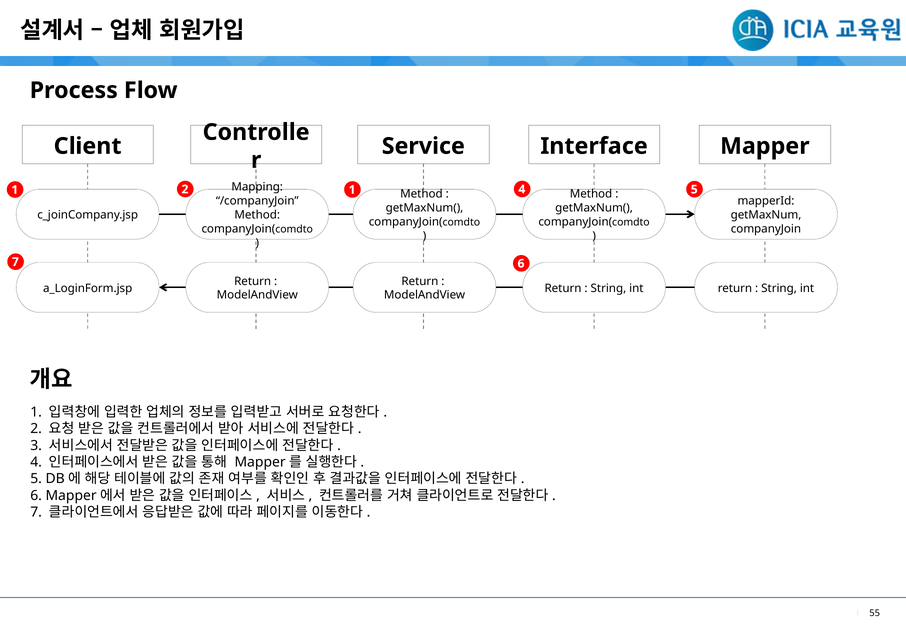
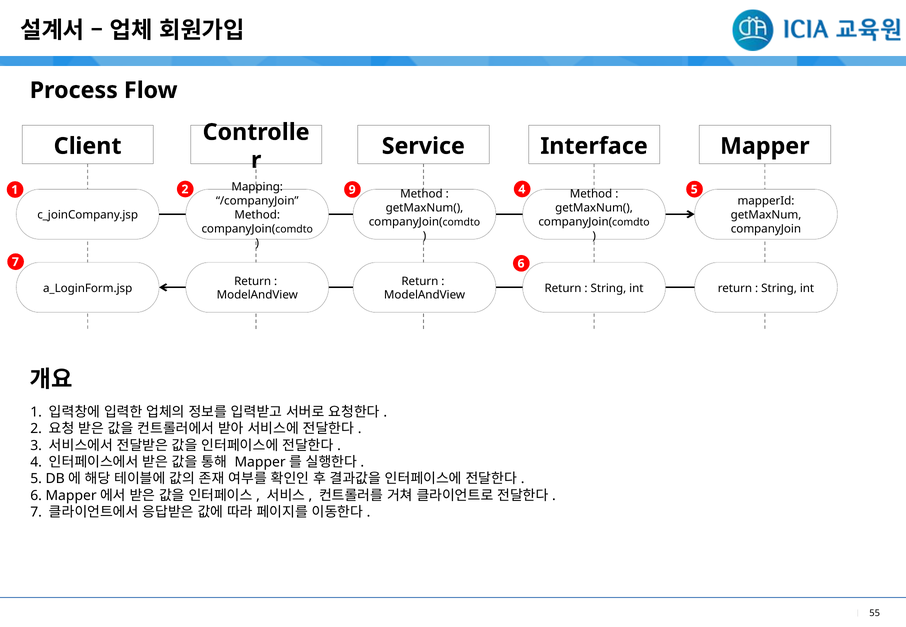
2 1: 1 -> 9 (352, 190)
